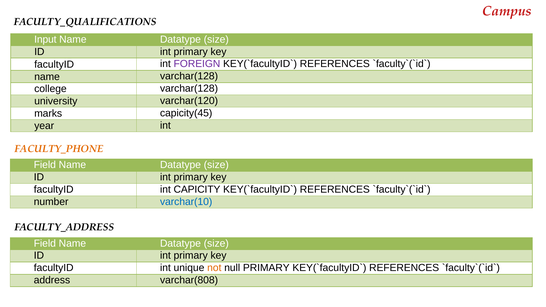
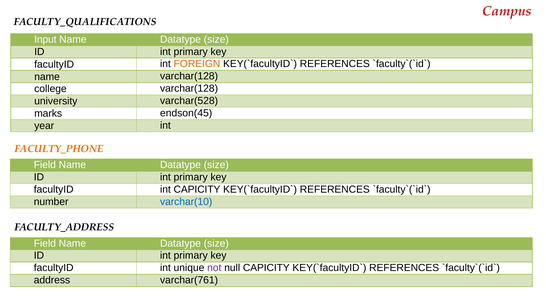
FOREIGN colour: purple -> orange (197, 64)
varchar(120: varchar(120 -> varchar(528 (189, 101)
capicity(45: capicity(45 -> endson(45 (186, 113)
not colour: orange -> purple (214, 268)
null PRIMARY: PRIMARY -> CAPICITY (266, 268)
varchar(808: varchar(808 -> varchar(761 (189, 280)
